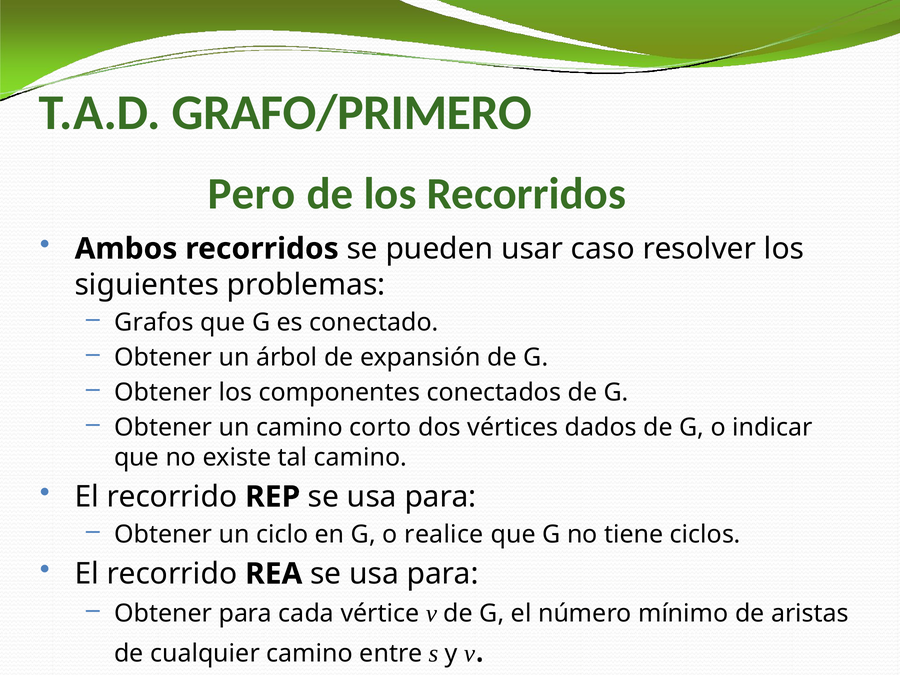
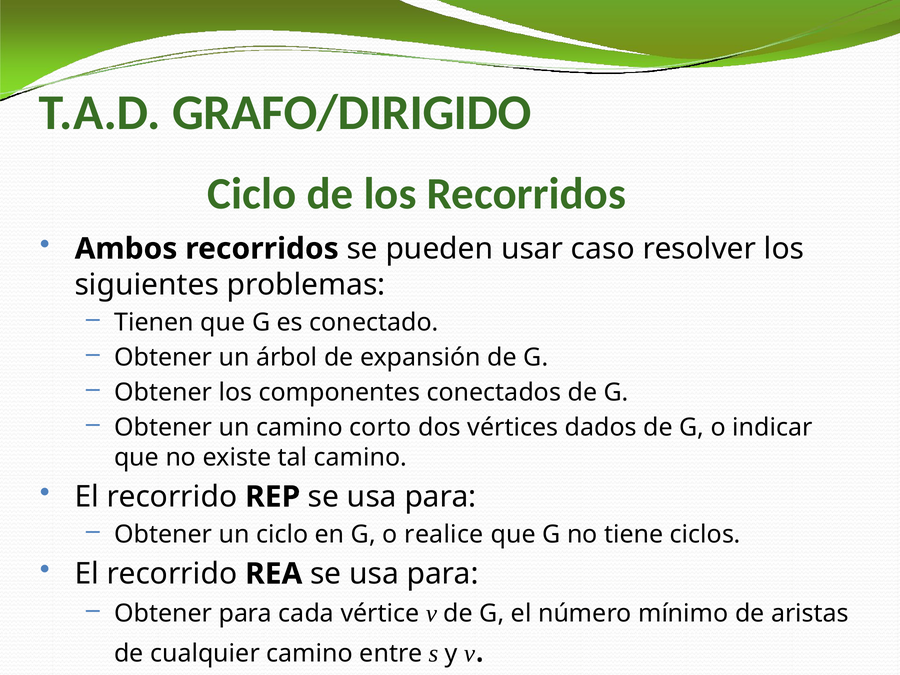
GRAFO/PRIMERO: GRAFO/PRIMERO -> GRAFO/DIRIGIDO (352, 113)
Pero: Pero -> Ciclo (252, 194)
Grafos: Grafos -> Tienen (154, 322)
